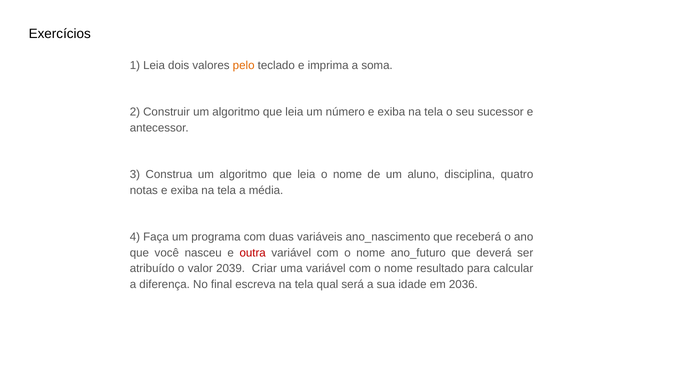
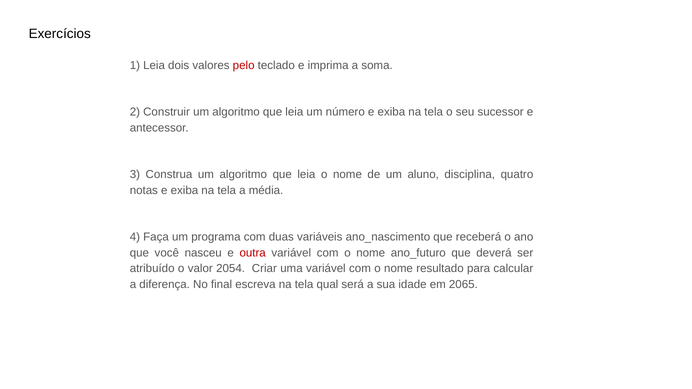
pelo colour: orange -> red (244, 65)
2039: 2039 -> 2054 (231, 269)
2036: 2036 -> 2065 (463, 285)
